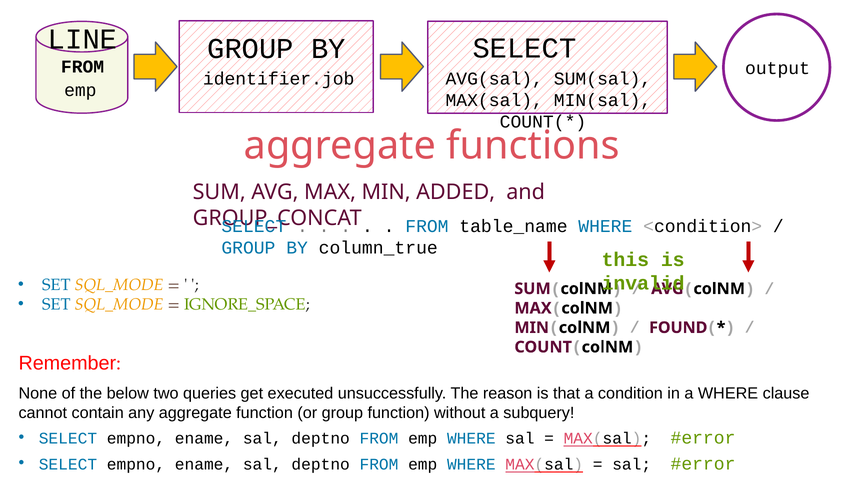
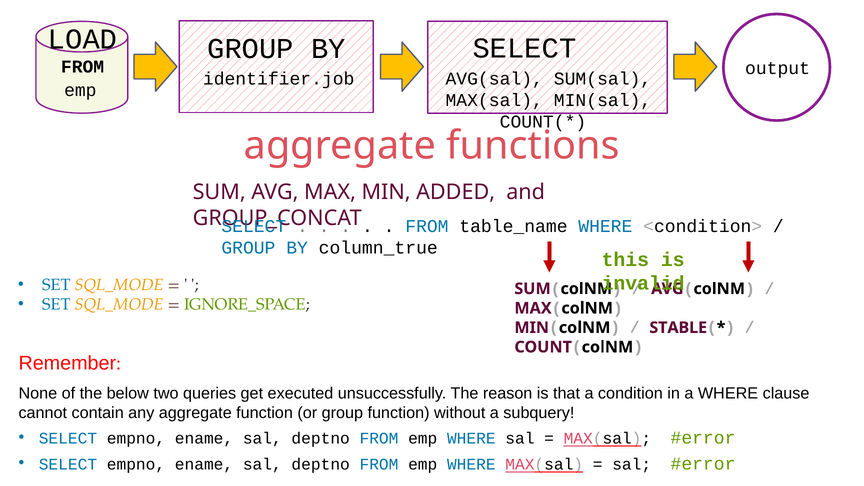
LINE: LINE -> LOAD (83, 39)
FOUND: FOUND -> STABLE (678, 328)
